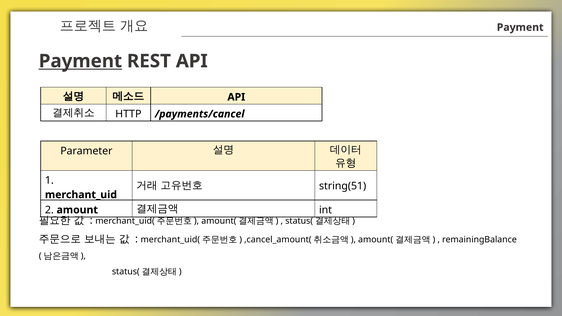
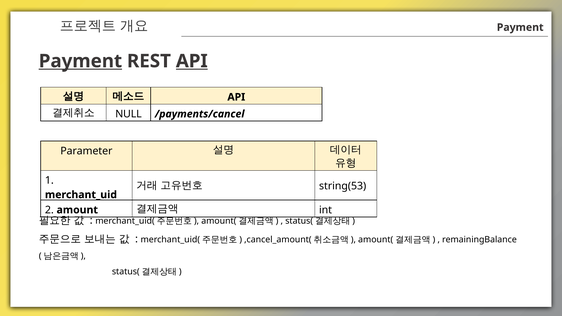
API underline: none -> present (192, 61)
HTTP: HTTP -> NULL (128, 114)
string(51: string(51 -> string(53 (343, 186)
